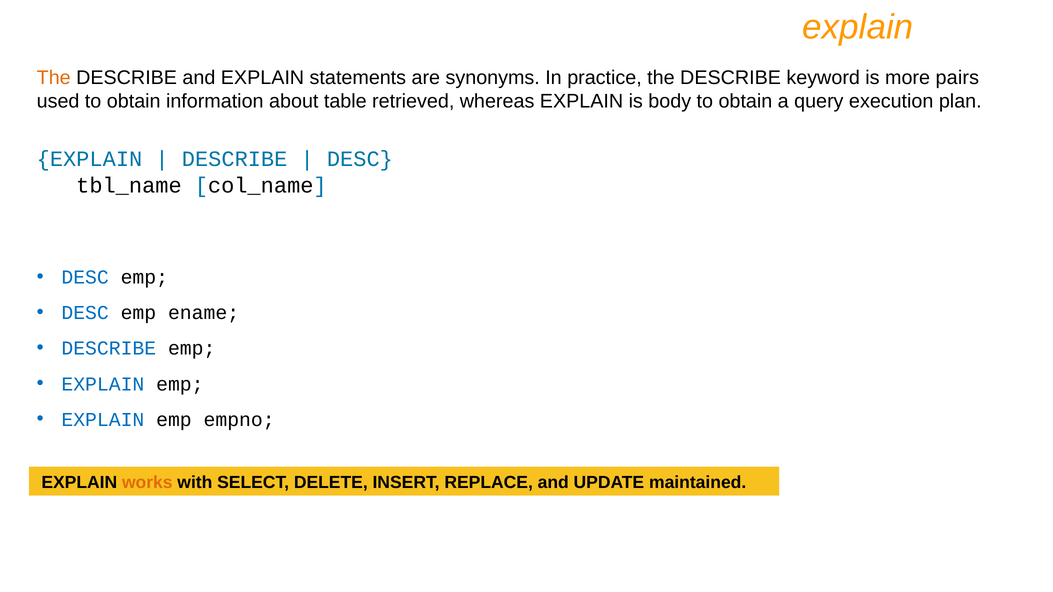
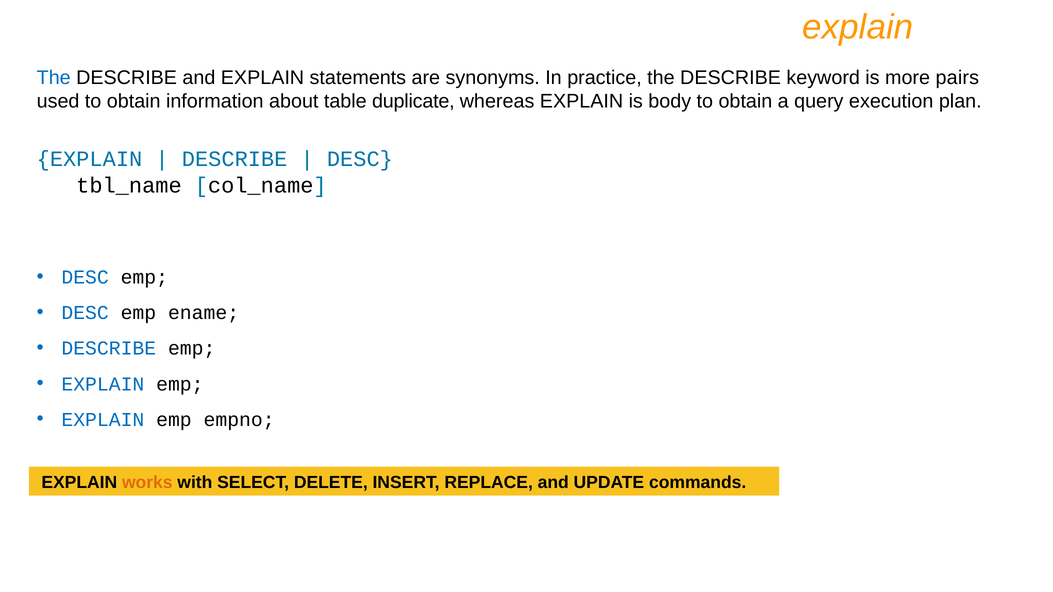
The colour: orange -> blue (54, 78)
retrieved: retrieved -> duplicate (413, 101)
maintained: maintained -> commands (698, 483)
